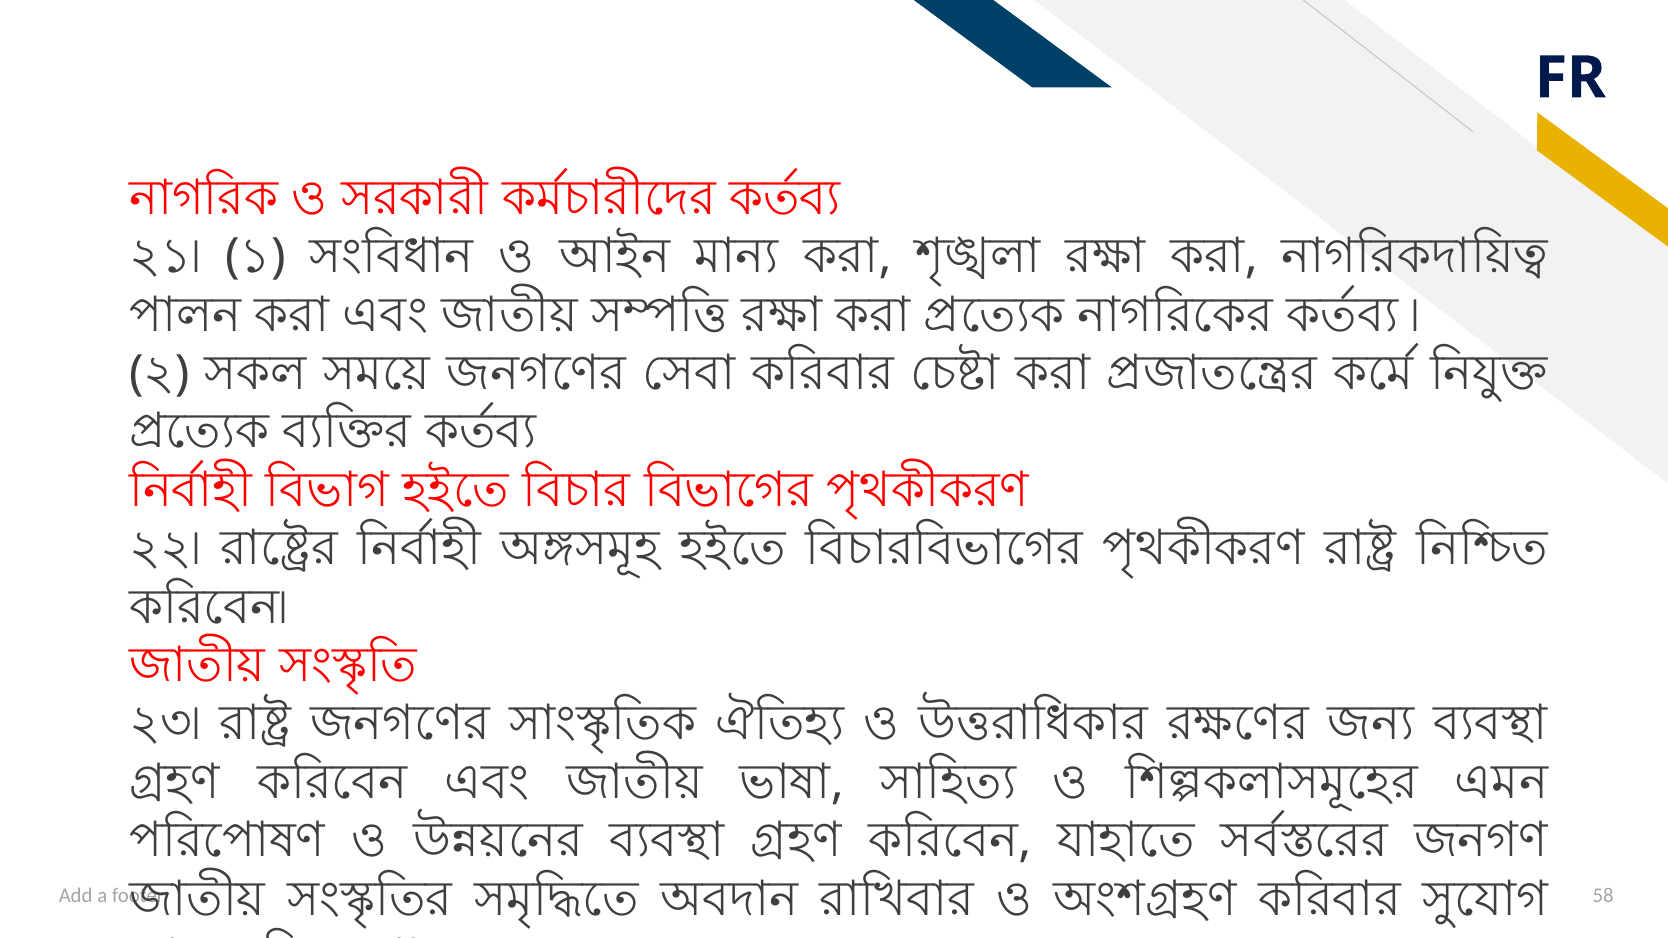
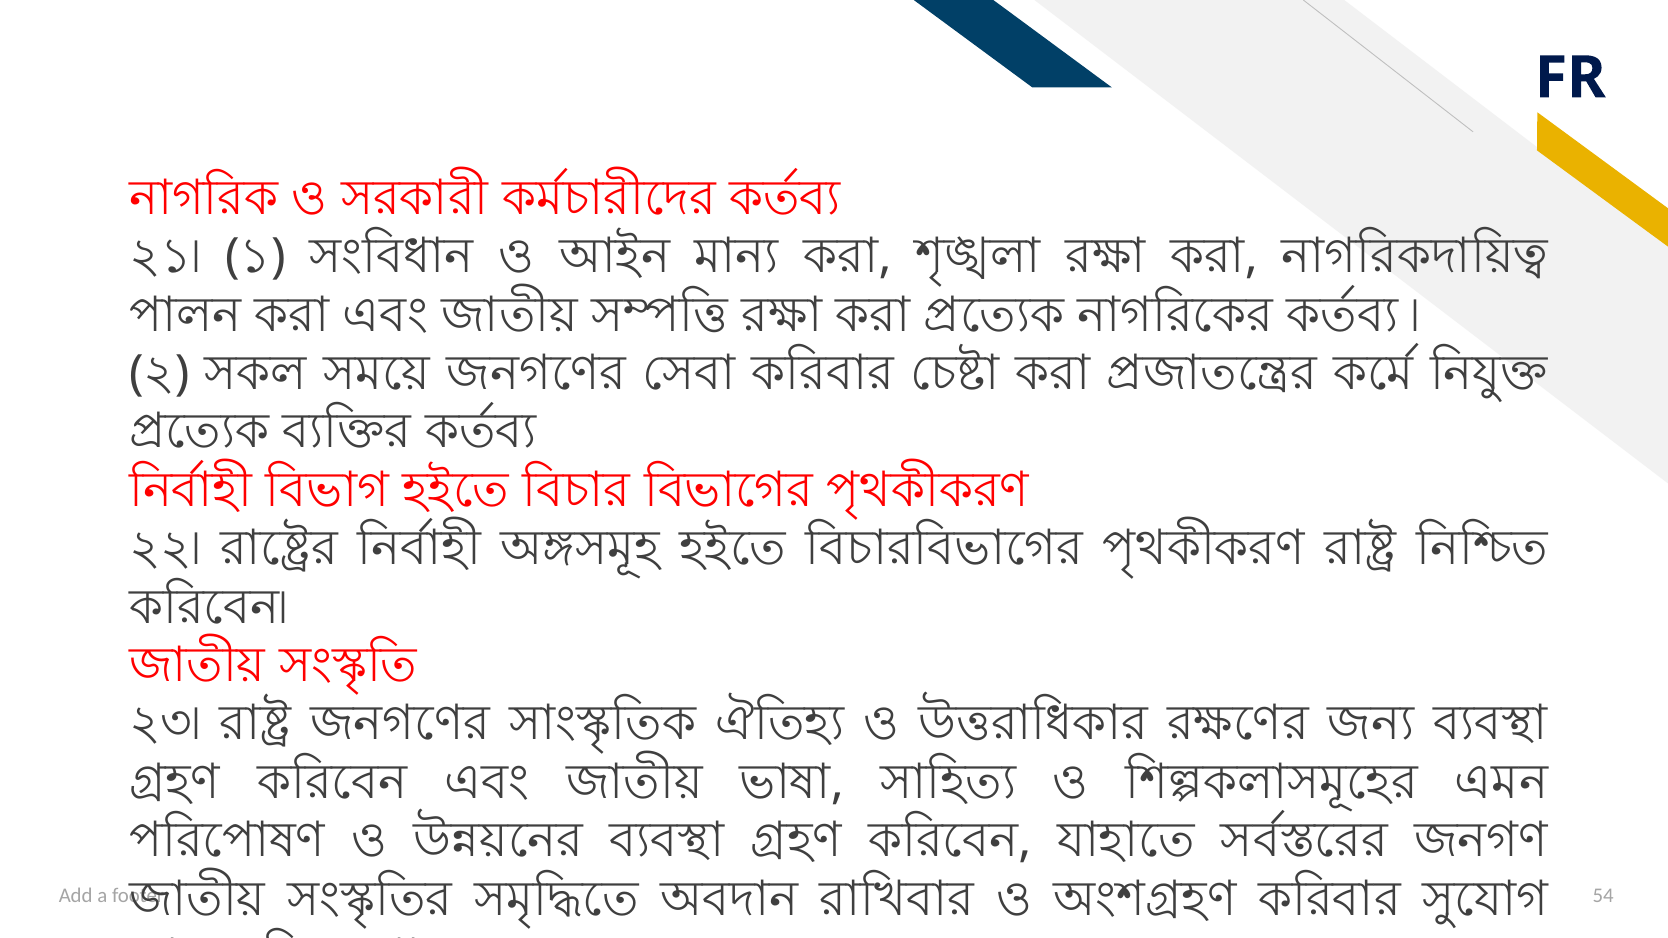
58: 58 -> 54 (1603, 896)
